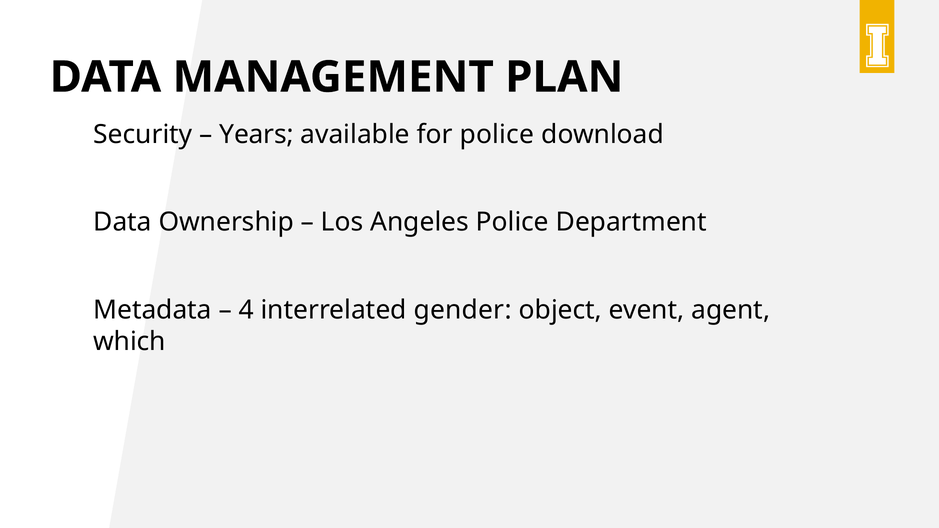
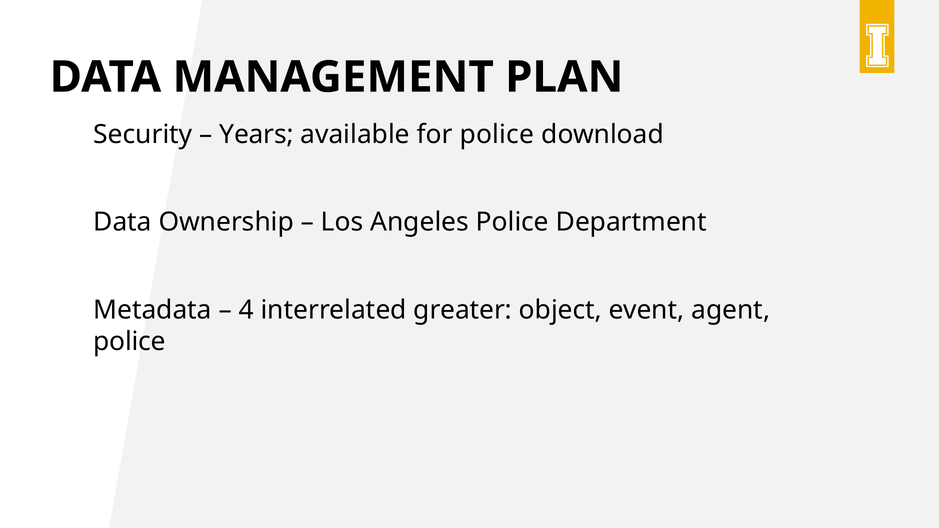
gender: gender -> greater (463, 310)
which: which -> police (130, 342)
